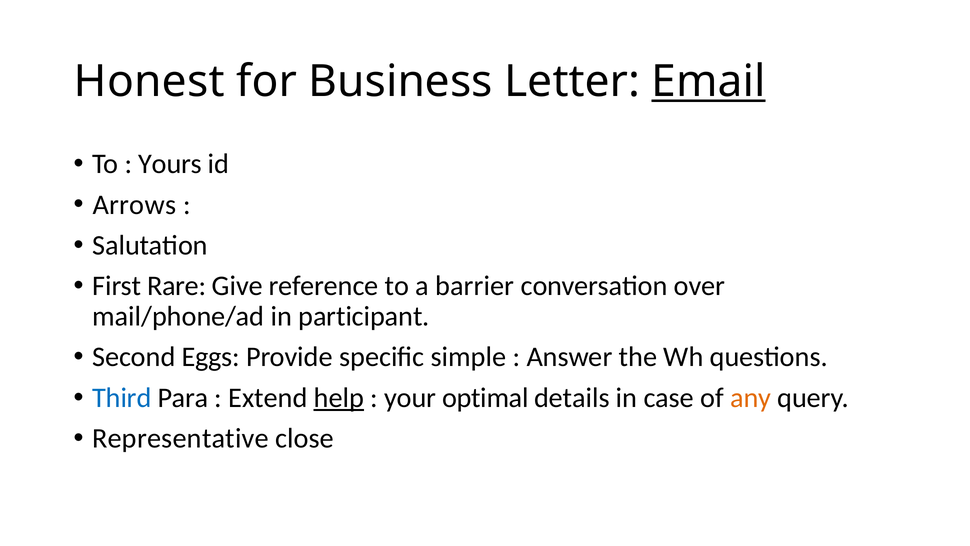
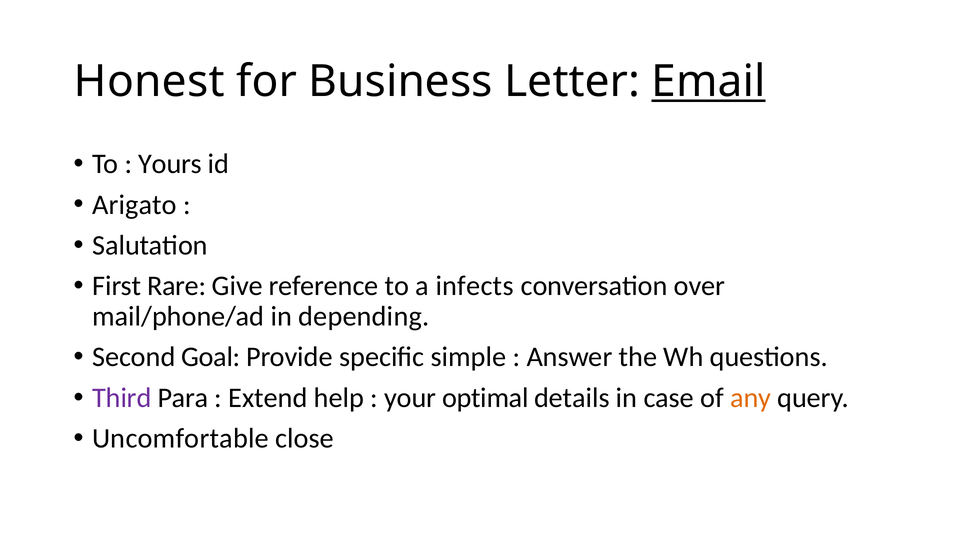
Arrows: Arrows -> Arigato (134, 205)
barrier: barrier -> infects (475, 286)
participant: participant -> depending (364, 316)
Eggs: Eggs -> Goal (211, 357)
Third colour: blue -> purple (122, 398)
help underline: present -> none (339, 398)
Representative: Representative -> Uncomfortable (180, 438)
